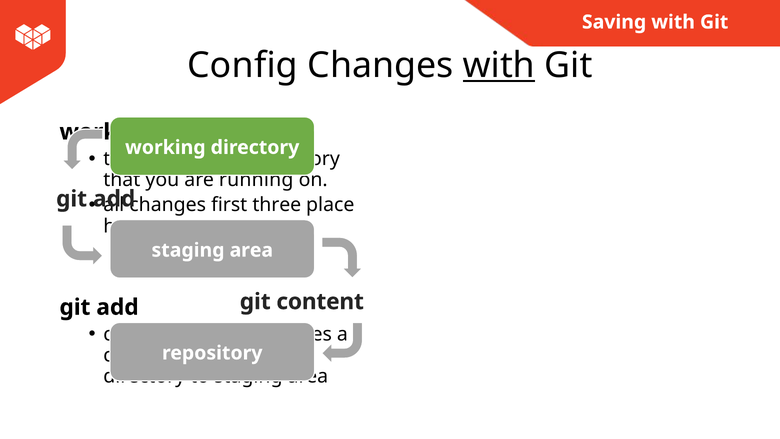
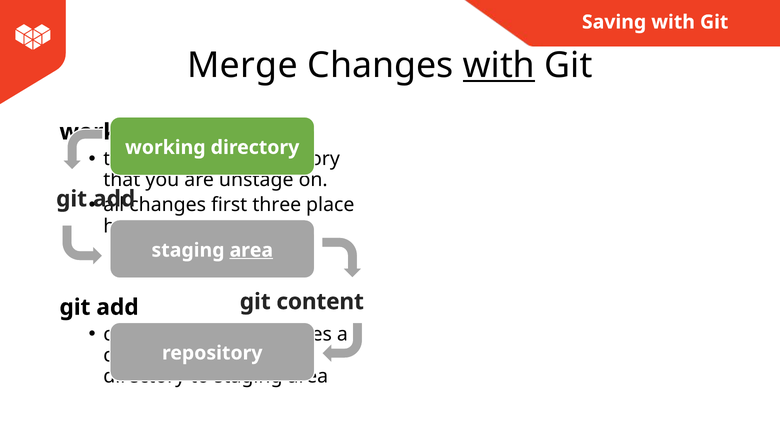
Config: Config -> Merge (242, 66)
running: running -> unstage (256, 180)
area underline: none -> present (251, 250)
